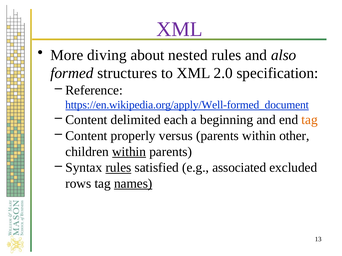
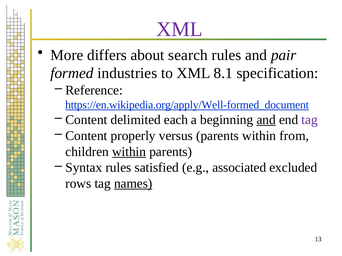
diving: diving -> differs (107, 55)
nested: nested -> search (188, 55)
also: also -> pair (284, 55)
structures: structures -> industries (127, 73)
2.0: 2.0 -> 8.1 (223, 73)
and underline: none -> present (266, 120)
tag colour: orange -> purple (310, 120)
other: other -> from (294, 136)
rules underline: present -> none (118, 168)
